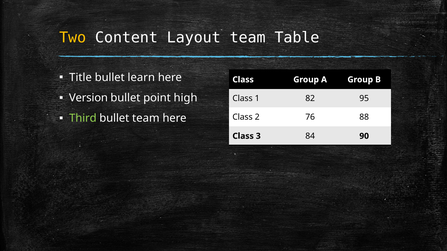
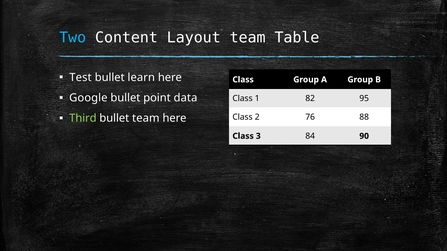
Two colour: yellow -> light blue (73, 38)
Title: Title -> Test (81, 78)
Version: Version -> Google (88, 98)
high: high -> data (186, 98)
